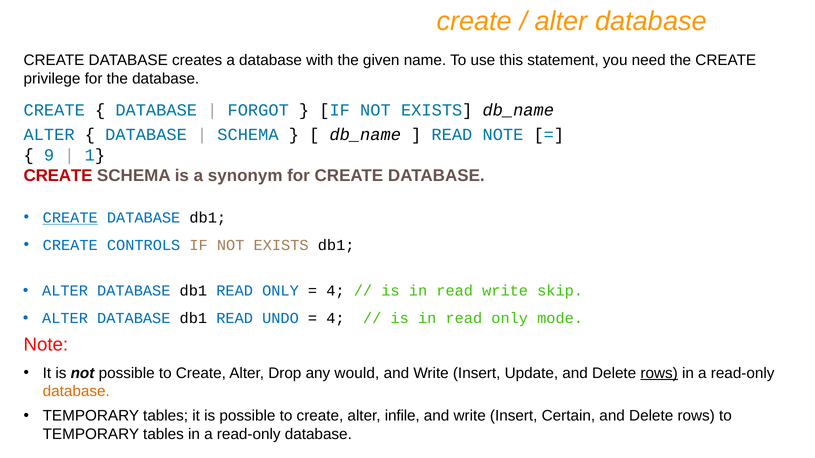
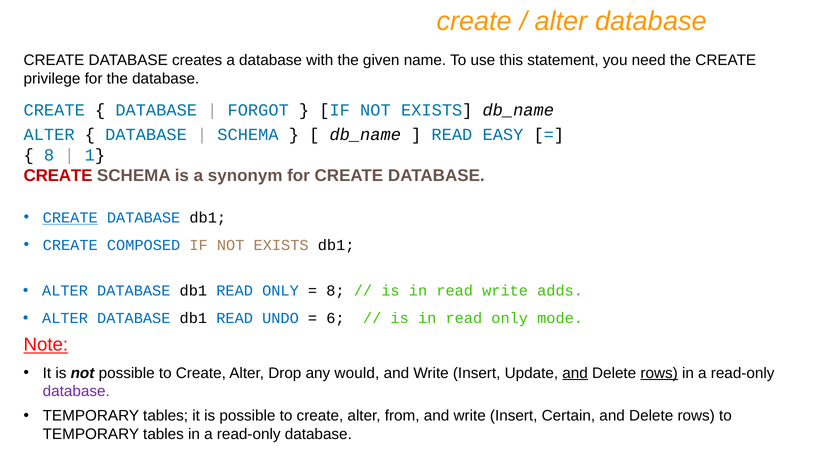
READ NOTE: NOTE -> EASY (503, 135)
9: 9 -> 8 (49, 155)
CONTROLS: CONTROLS -> COMPOSED (144, 245)
4: 4 -> 8 (335, 291)
skip: skip -> adds (560, 291)
4: 4 -> 6 (335, 319)
Note underline: none -> present (46, 345)
and underline: none -> present (575, 373)
database colour: orange -> purple (76, 392)
infile: infile -> from (402, 416)
